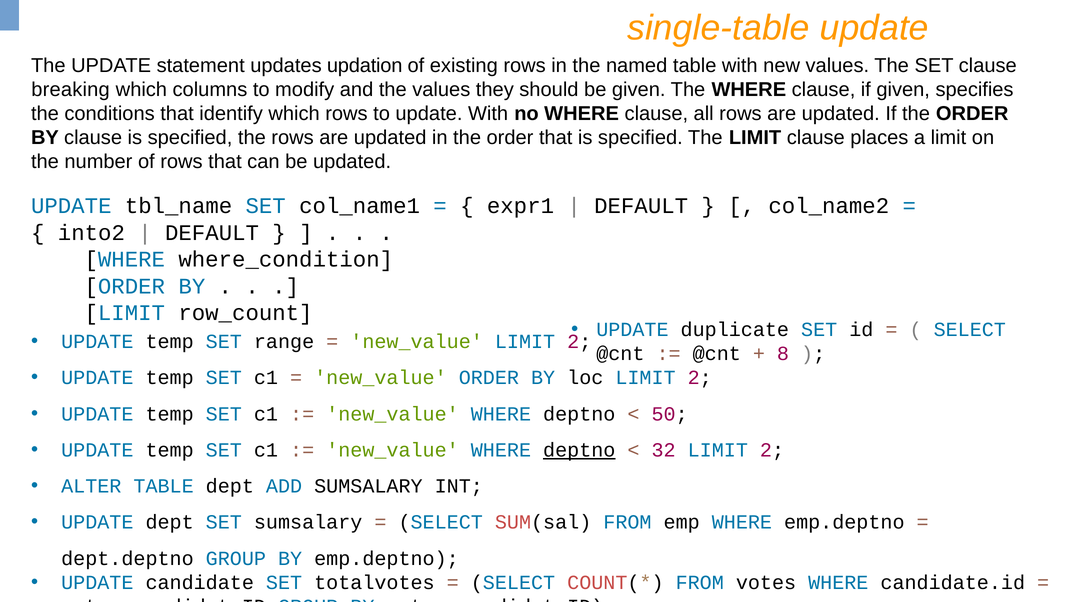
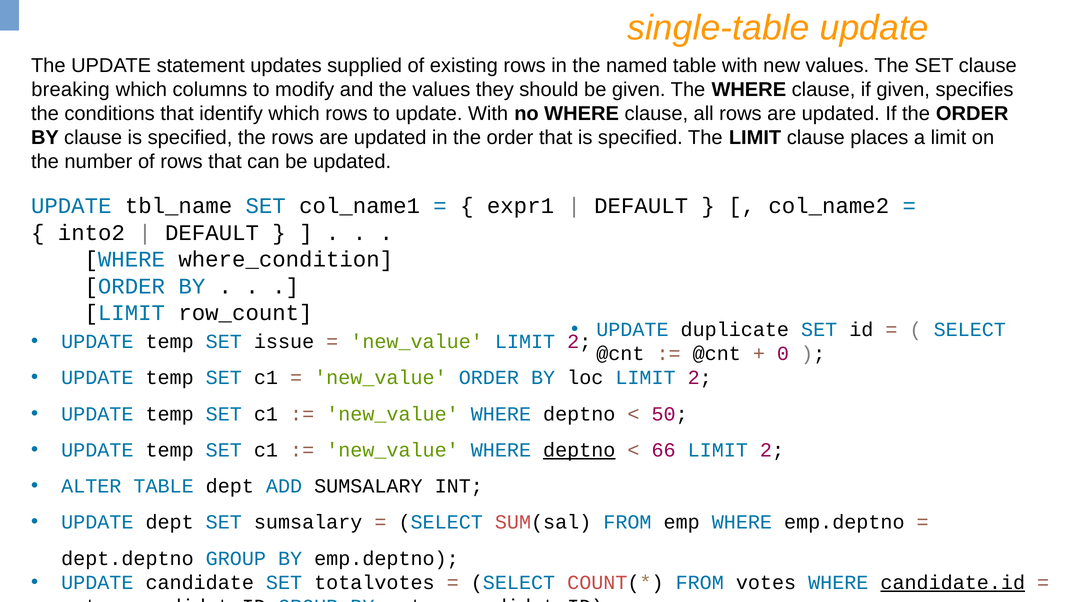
updation: updation -> supplied (365, 66)
range: range -> issue (284, 342)
8: 8 -> 0 (783, 354)
32: 32 -> 66 (664, 450)
candidate.id underline: none -> present (953, 583)
